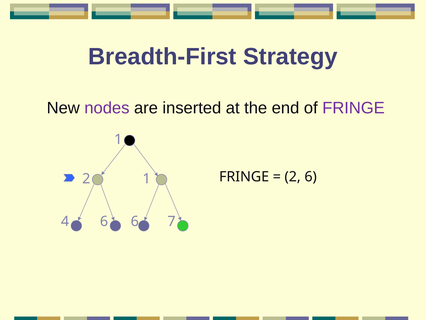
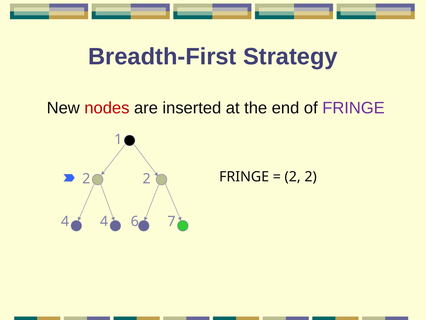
nodes colour: purple -> red (107, 108)
6: 6 -> 2 (311, 176)
1: 1 -> 2 (147, 178)
4 6: 6 -> 4 (104, 221)
